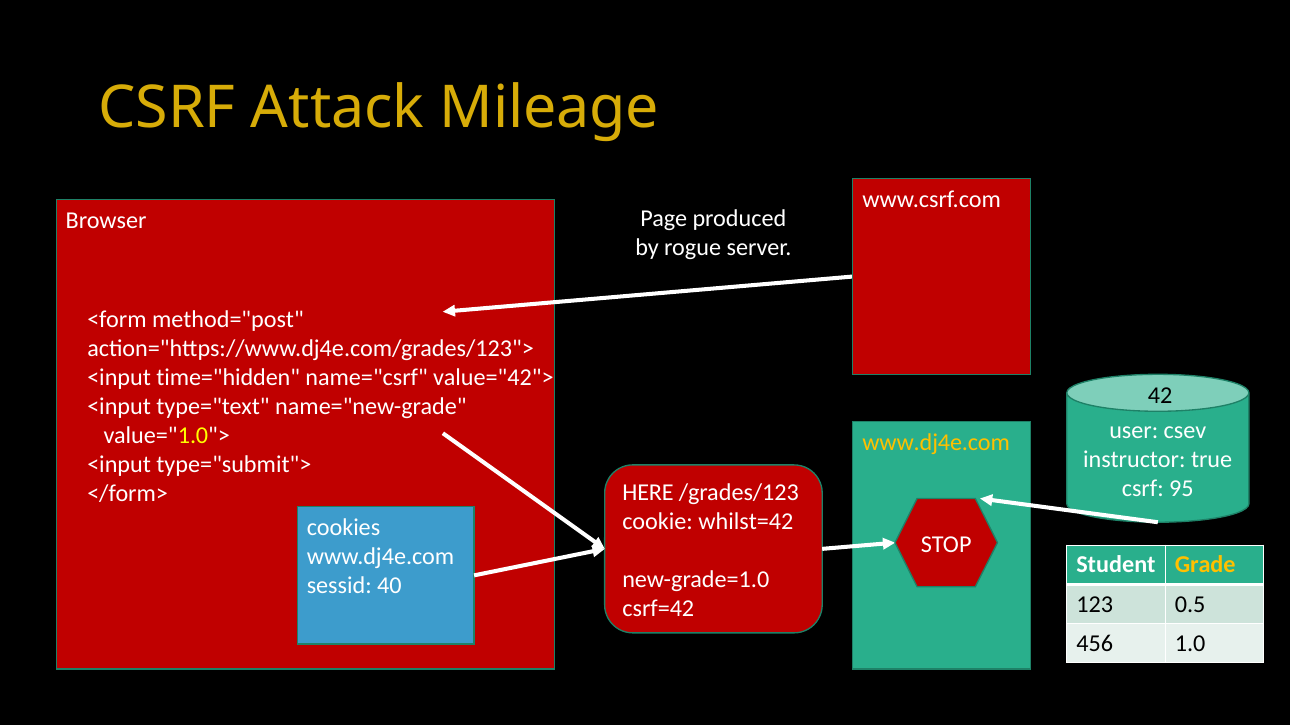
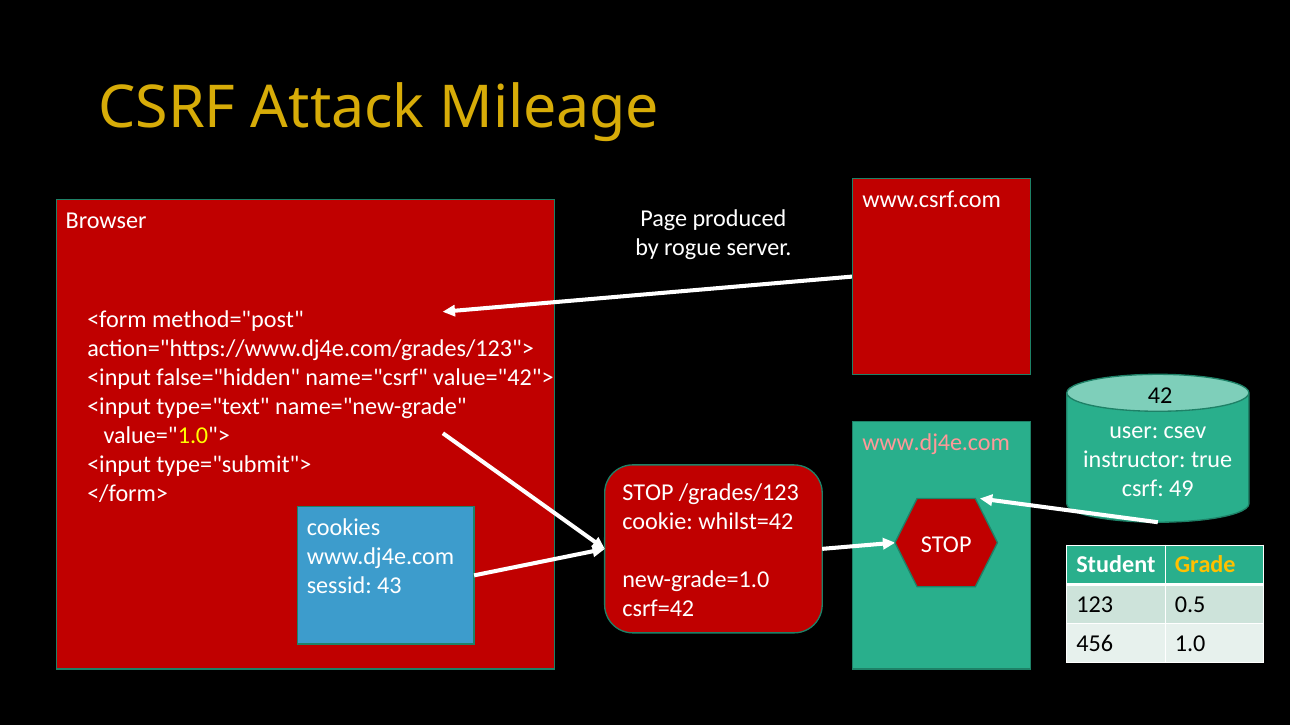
time="hidden: time="hidden -> false="hidden (228, 378)
www.dj4e.com colour: yellow -> pink (936, 443)
95: 95 -> 49 (1181, 489)
</form> HERE: HERE -> STOP (648, 493)
40: 40 -> 43 (389, 586)
